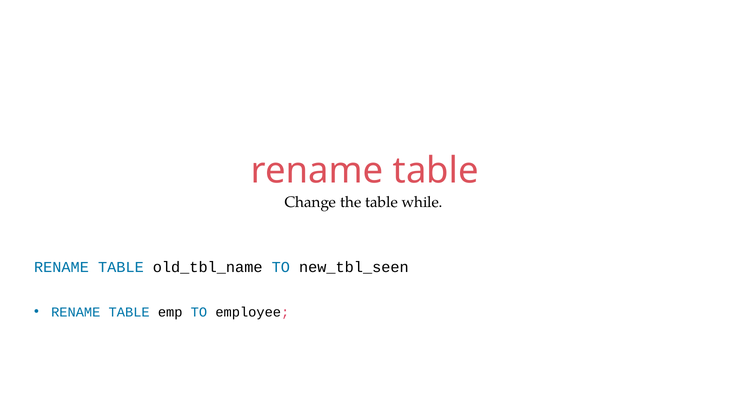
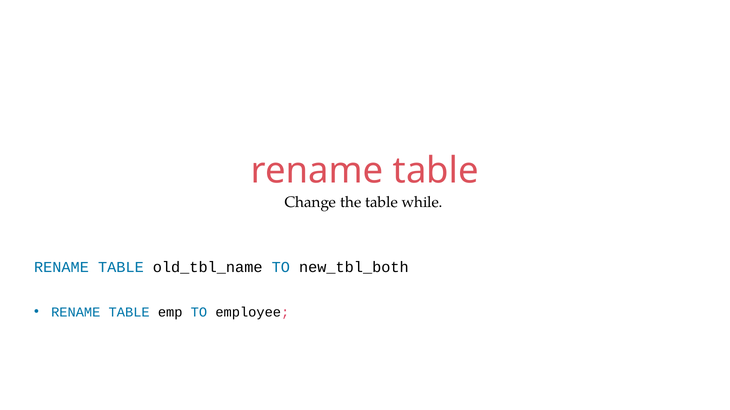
new_tbl_seen: new_tbl_seen -> new_tbl_both (354, 268)
